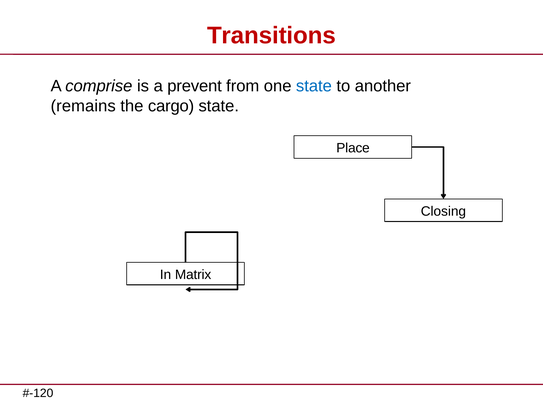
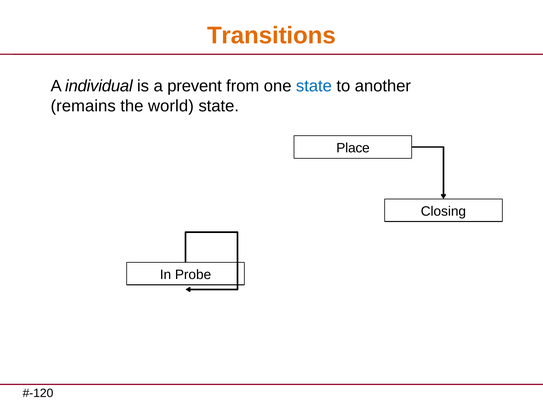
Transitions colour: red -> orange (271, 36)
comprise: comprise -> individual (99, 86)
cargo: cargo -> world (171, 106)
Matrix: Matrix -> Probe (193, 275)
